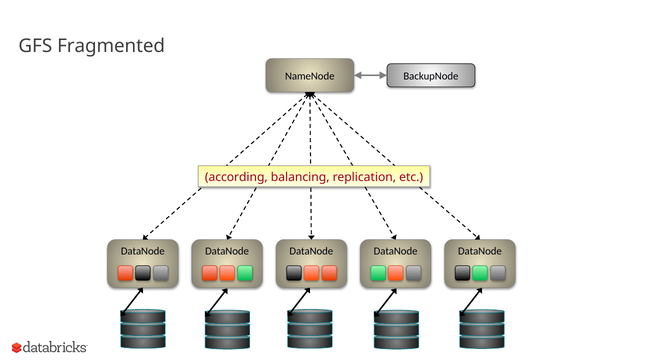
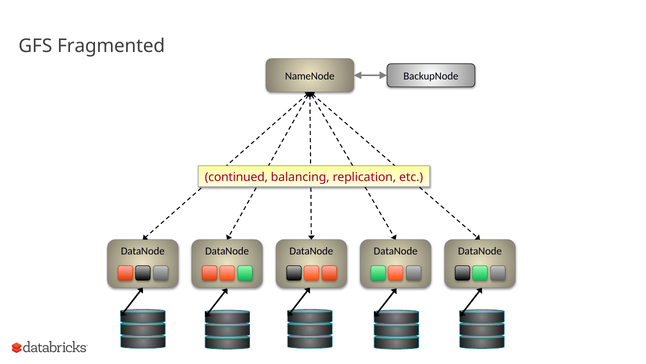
according: according -> continued (236, 177)
